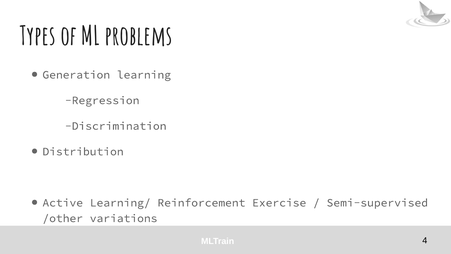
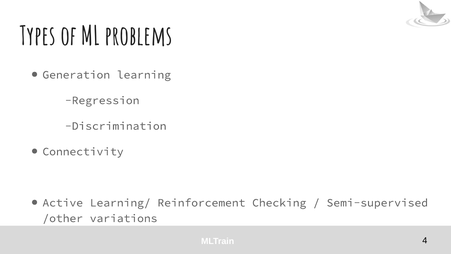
Distribution: Distribution -> Connectivity (83, 151)
Exercise: Exercise -> Checking (279, 203)
